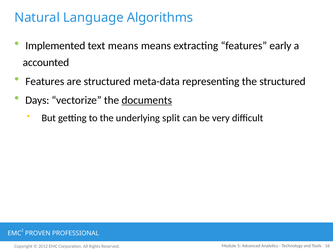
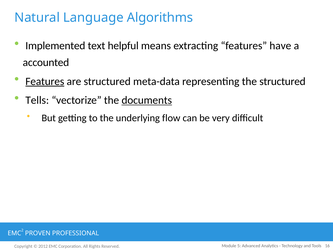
text means: means -> helpful (123, 46)
early: early -> have (280, 46)
Features underline: none -> present (45, 81)
Days: Days -> Tells (37, 100)
split: split -> flow (171, 118)
